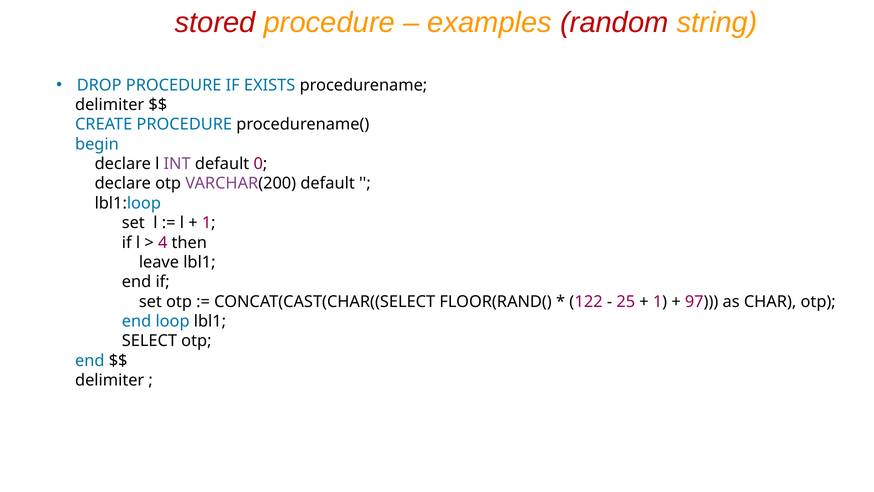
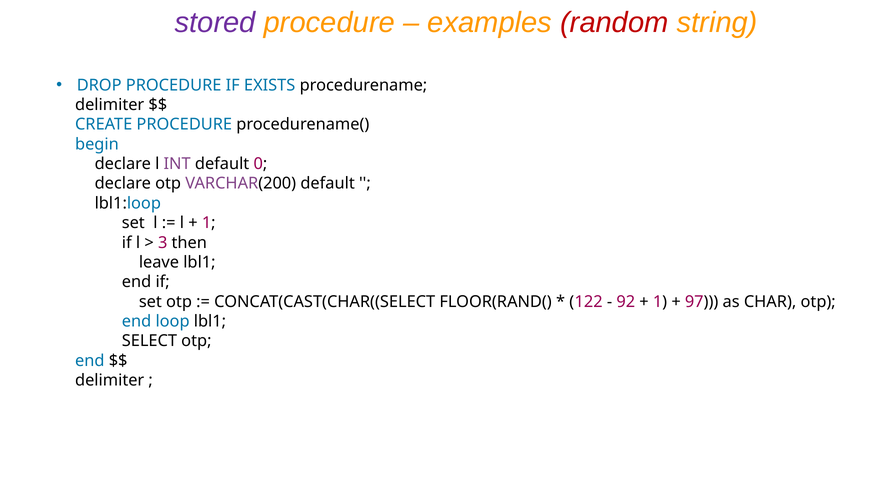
stored colour: red -> purple (215, 23)
4: 4 -> 3 (163, 242)
25: 25 -> 92 (626, 301)
